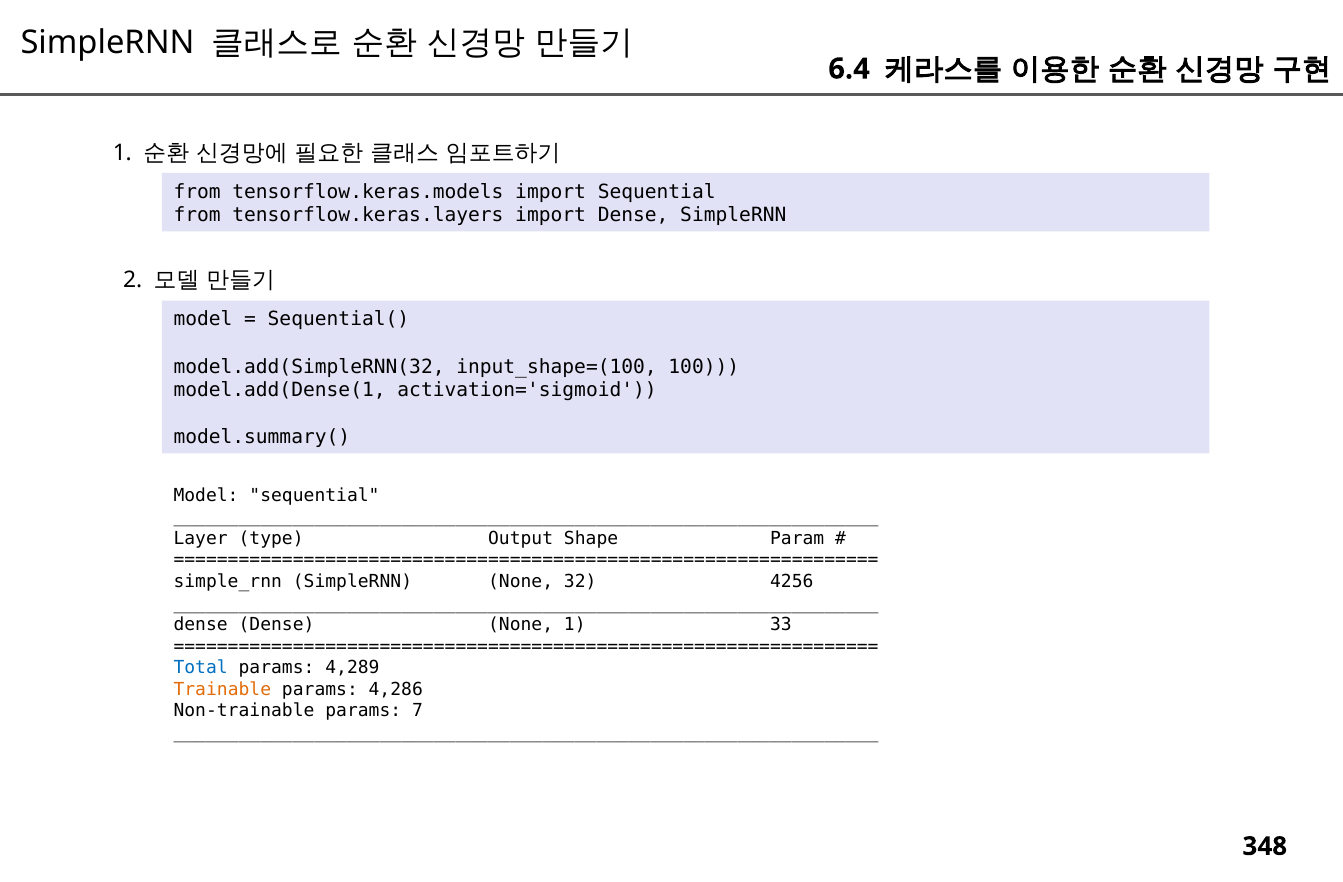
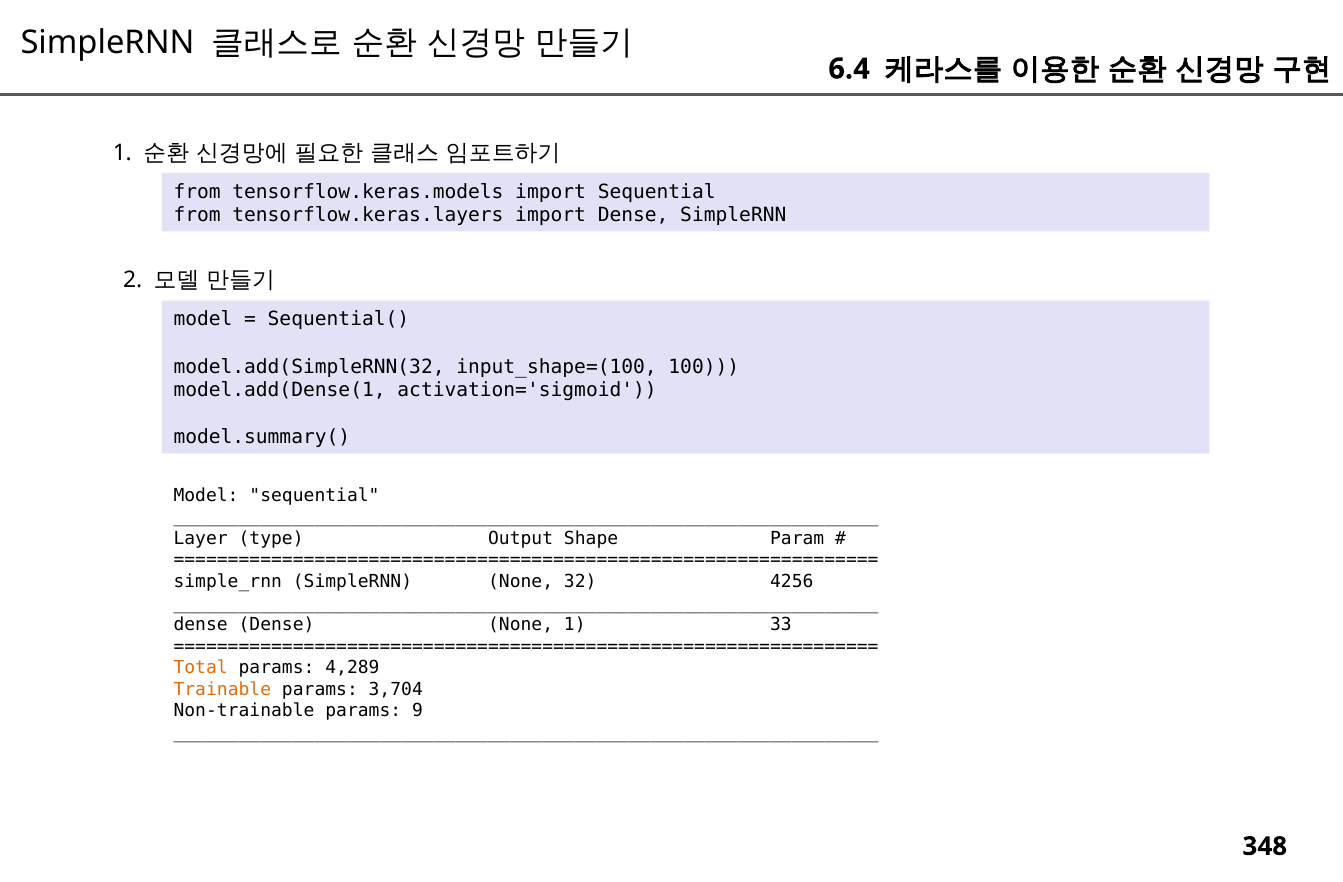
Total colour: blue -> orange (201, 668)
4,286: 4,286 -> 3,704 (396, 690)
7: 7 -> 9 (417, 711)
